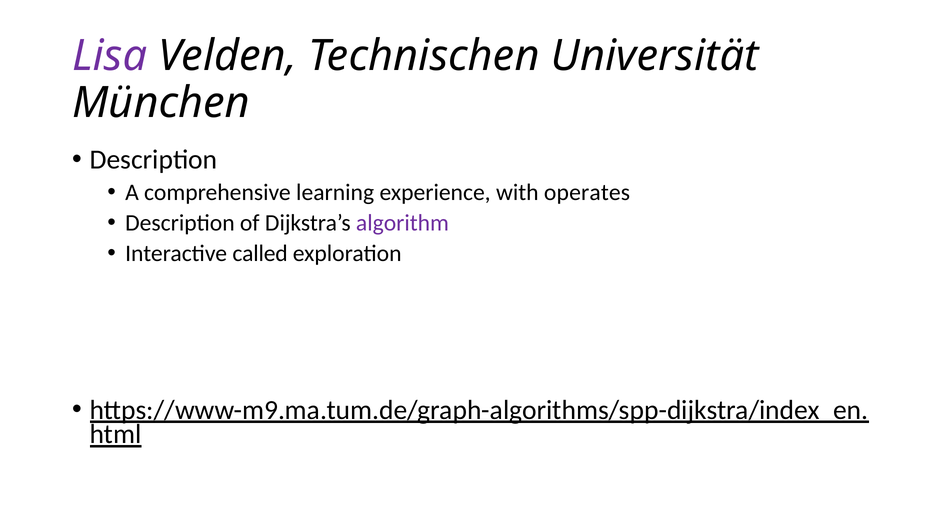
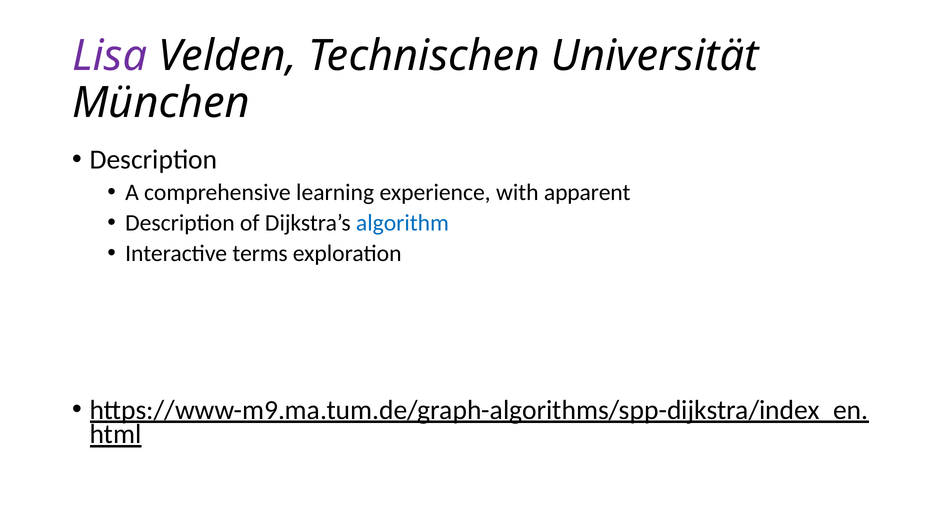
operates: operates -> apparent (587, 192)
algorithm colour: purple -> blue (402, 223)
called: called -> terms (260, 253)
